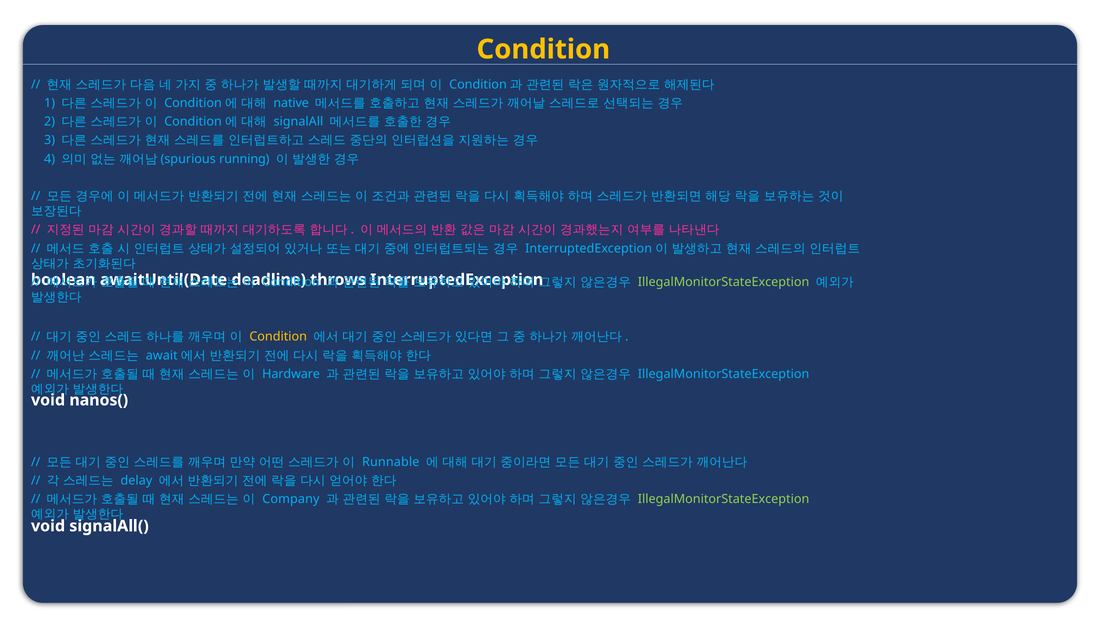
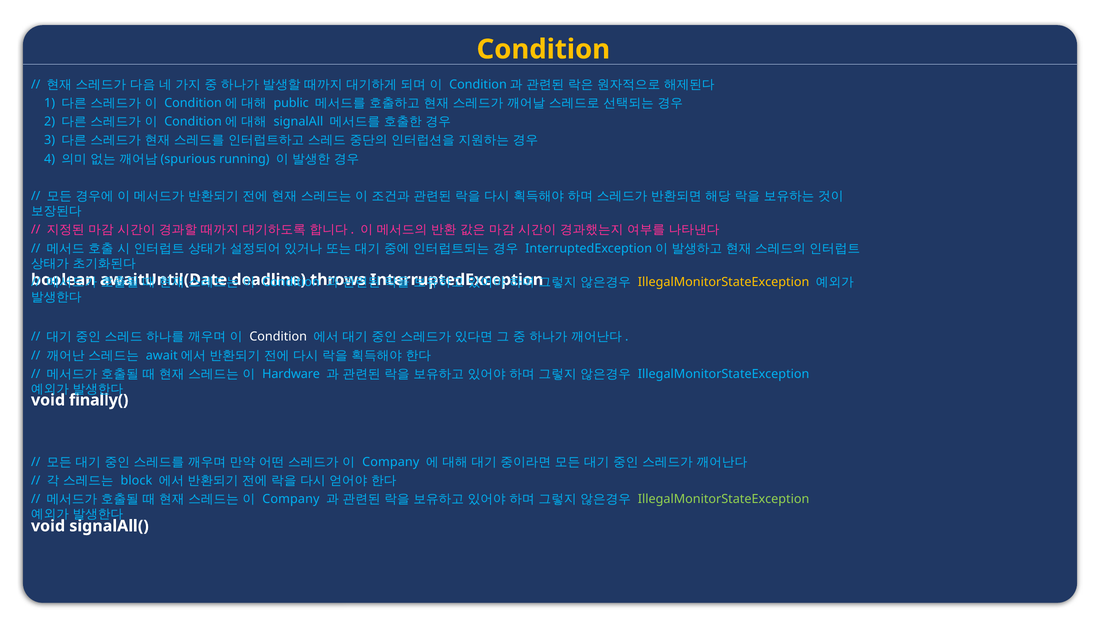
native: native -> public (291, 103)
IllegalMonitorStateException colour: light green -> yellow (724, 282)
Condition colour: yellow -> white (278, 337)
nanos(: nanos( -> finally( (99, 400)
Runnable: Runnable -> Company (391, 462)
delay: delay -> block (136, 480)
